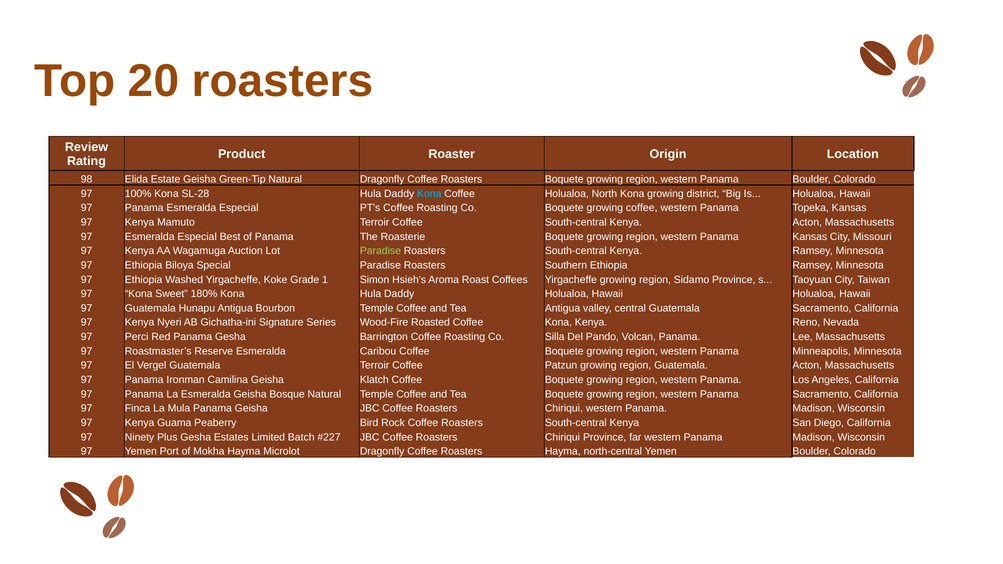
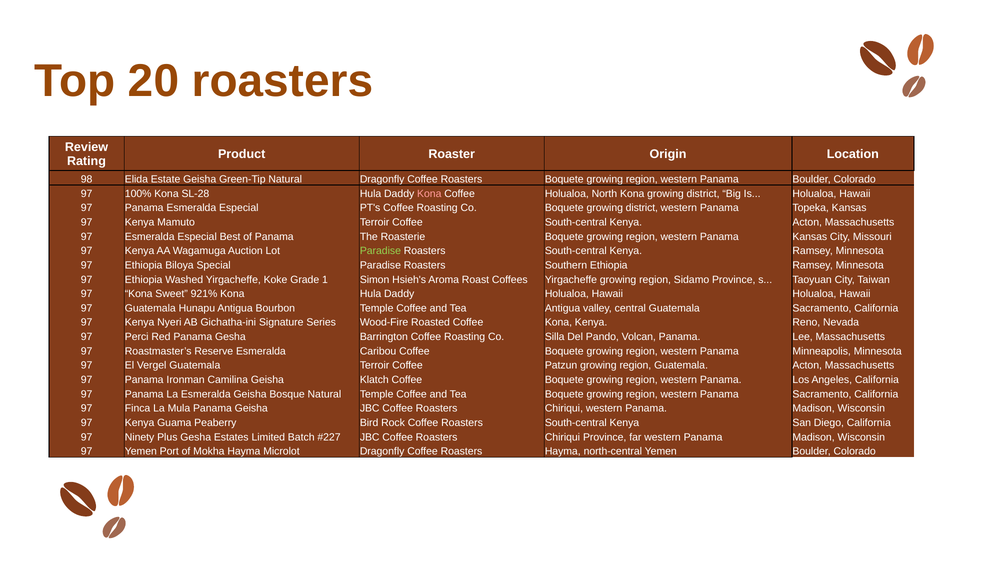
Kona colour: light blue -> pink (429, 194)
Boquete growing coffee: coffee -> district (642, 208)
180%: 180% -> 921% (204, 294)
